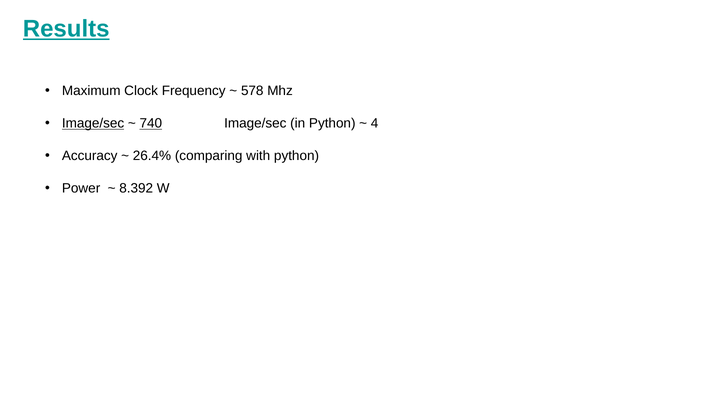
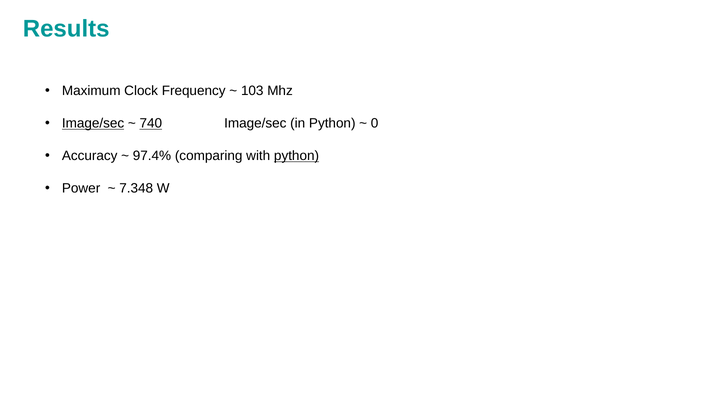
Results underline: present -> none (66, 29)
578: 578 -> 103 (252, 91)
4: 4 -> 0 (375, 123)
26.4%: 26.4% -> 97.4% (152, 156)
python underline: none -> present (297, 156)
8.392: 8.392 -> 7.348 (136, 188)
